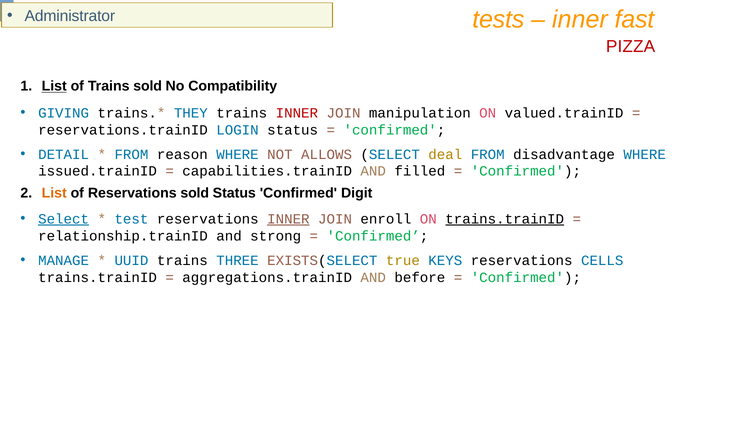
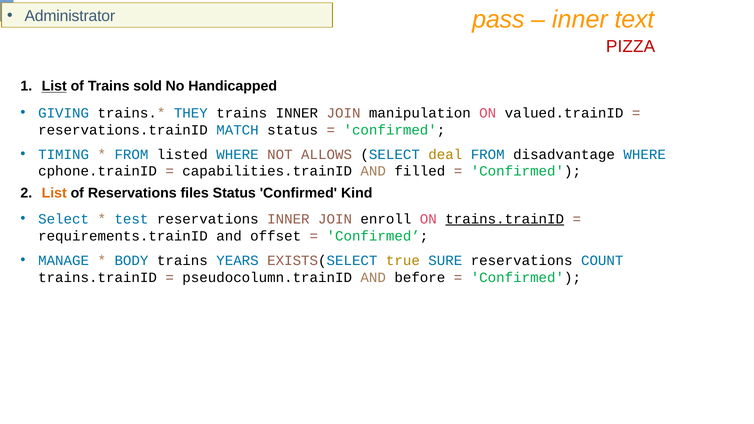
tests: tests -> pass (498, 20)
fast: fast -> text (634, 20)
Compatibility: Compatibility -> Handicapped (233, 86)
INNER colour: red -> black (297, 113)
LOGIN: LOGIN -> MATCH (237, 130)
DETAIL: DETAIL -> TIMING (64, 154)
reason: reason -> listed (182, 154)
issued.trainID: issued.trainID -> cphone.trainID (98, 171)
Reservations sold: sold -> files (195, 193)
Digit: Digit -> Kind (357, 193)
Select underline: present -> none (64, 219)
INNER underline: present -> none (288, 219)
relationship.trainID: relationship.trainID -> requirements.trainID (123, 236)
strong: strong -> offset (276, 236)
UUID: UUID -> BODY (131, 261)
THREE: THREE -> YEARS (237, 261)
KEYS: KEYS -> SURE (445, 261)
CELLS: CELLS -> COUNT (602, 261)
aggregations.trainID: aggregations.trainID -> pseudocolumn.trainID (267, 277)
